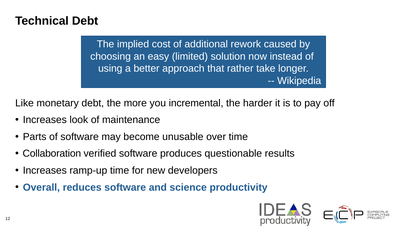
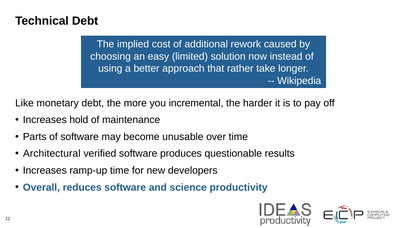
look: look -> hold (79, 120)
Collaboration: Collaboration -> Architectural (52, 154)
